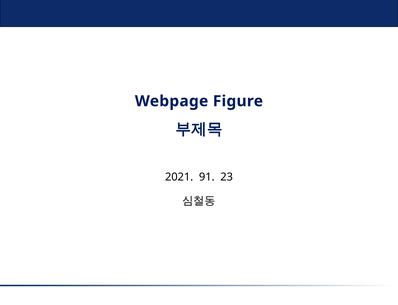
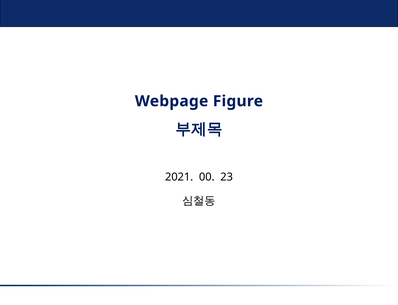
91: 91 -> 00 (207, 177)
